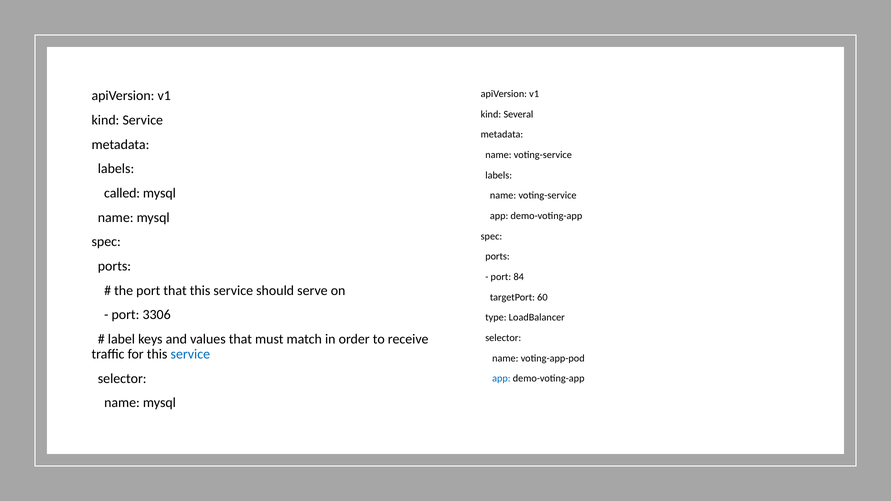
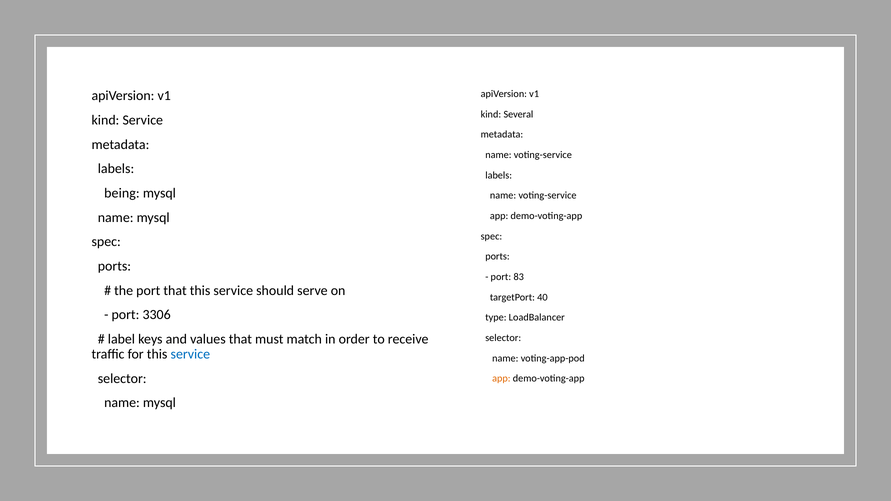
called: called -> being (122, 193)
84: 84 -> 83 (519, 277)
60: 60 -> 40 (542, 297)
app colour: blue -> orange (501, 379)
